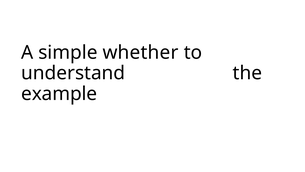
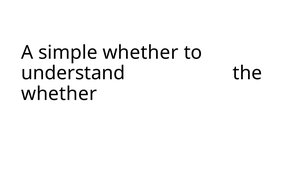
example: example -> whether (59, 94)
